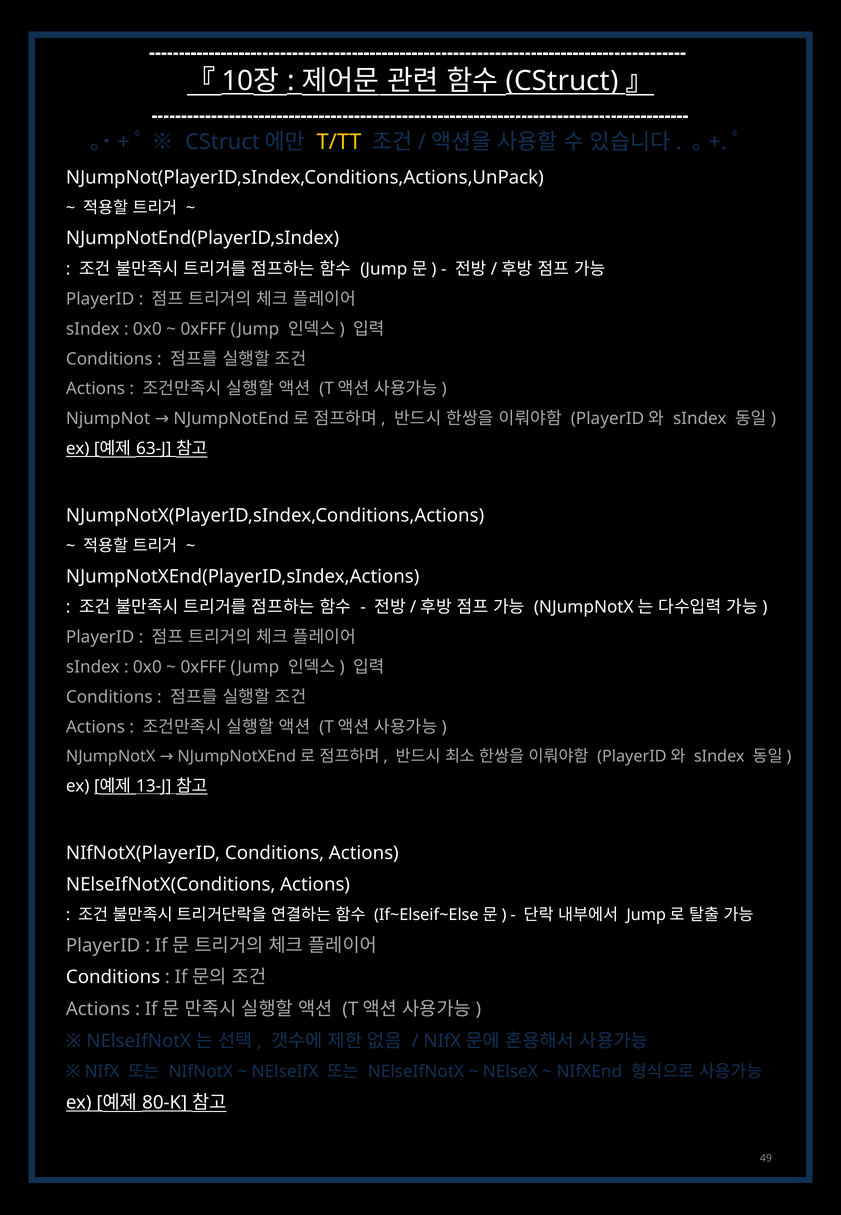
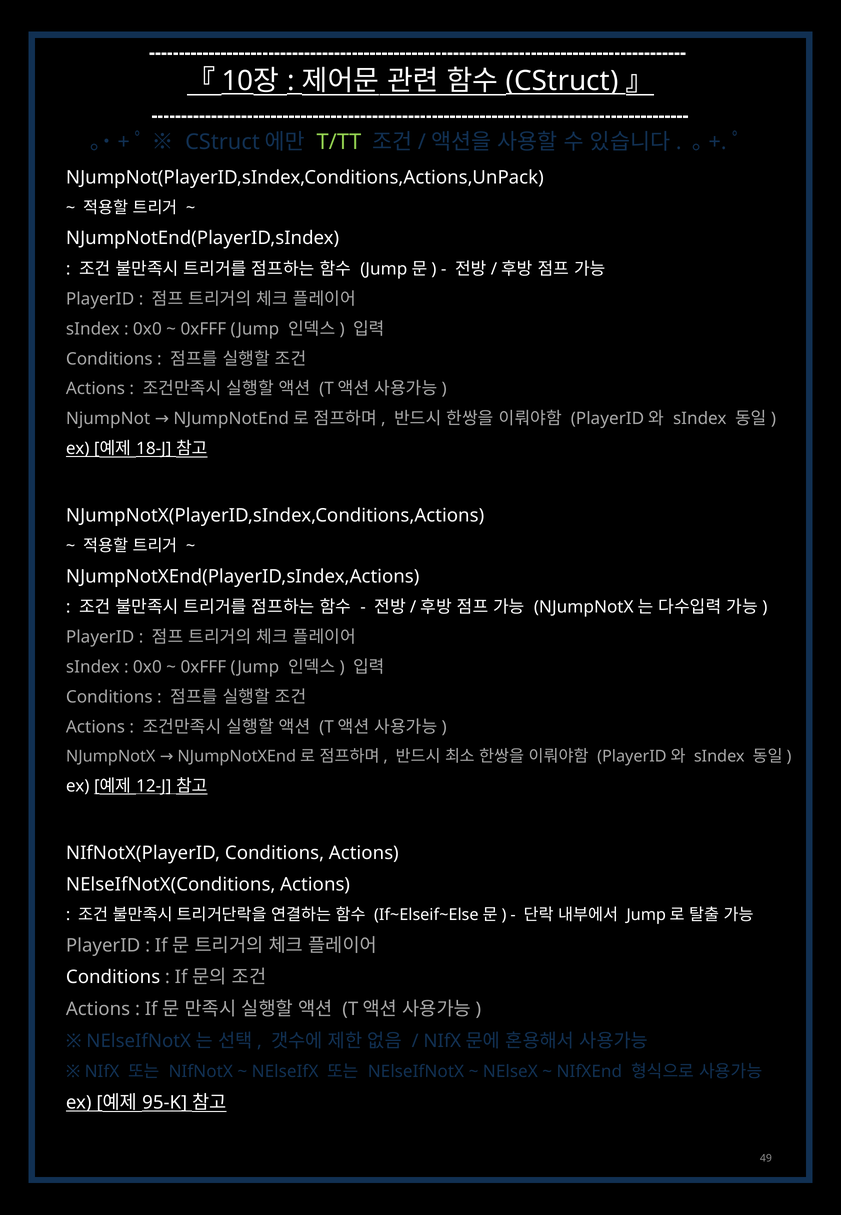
T/TT colour: yellow -> light green (339, 142)
63-J: 63-J -> 18-J (154, 449)
13-J: 13-J -> 12-J (154, 786)
80-K: 80-K -> 95-K (165, 1102)
